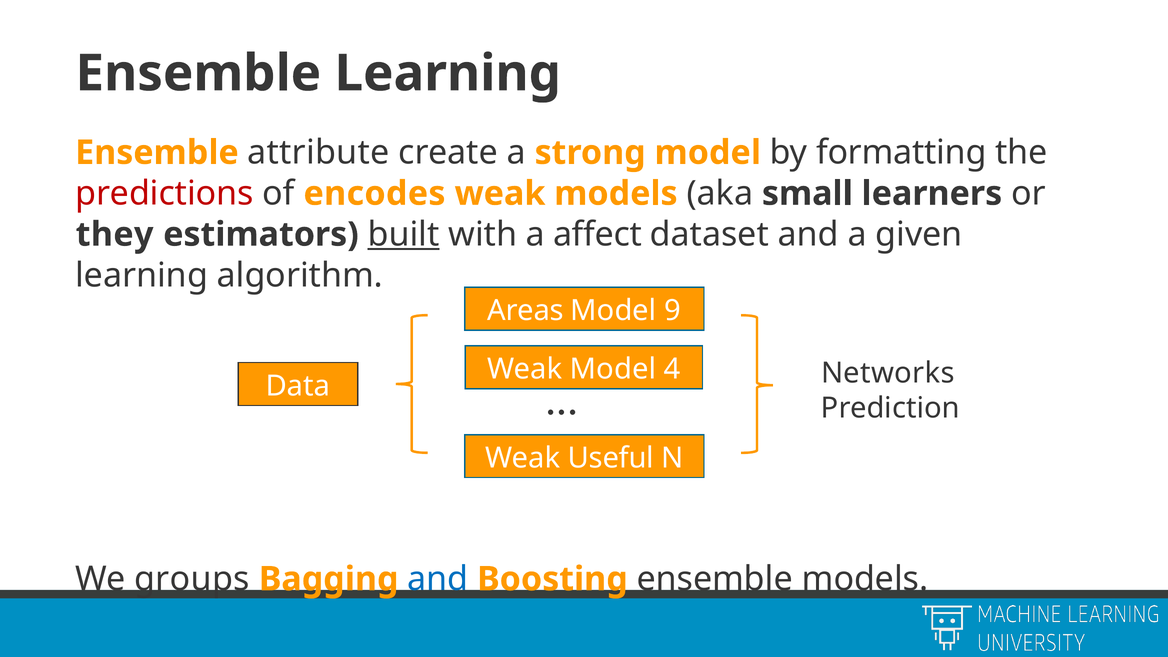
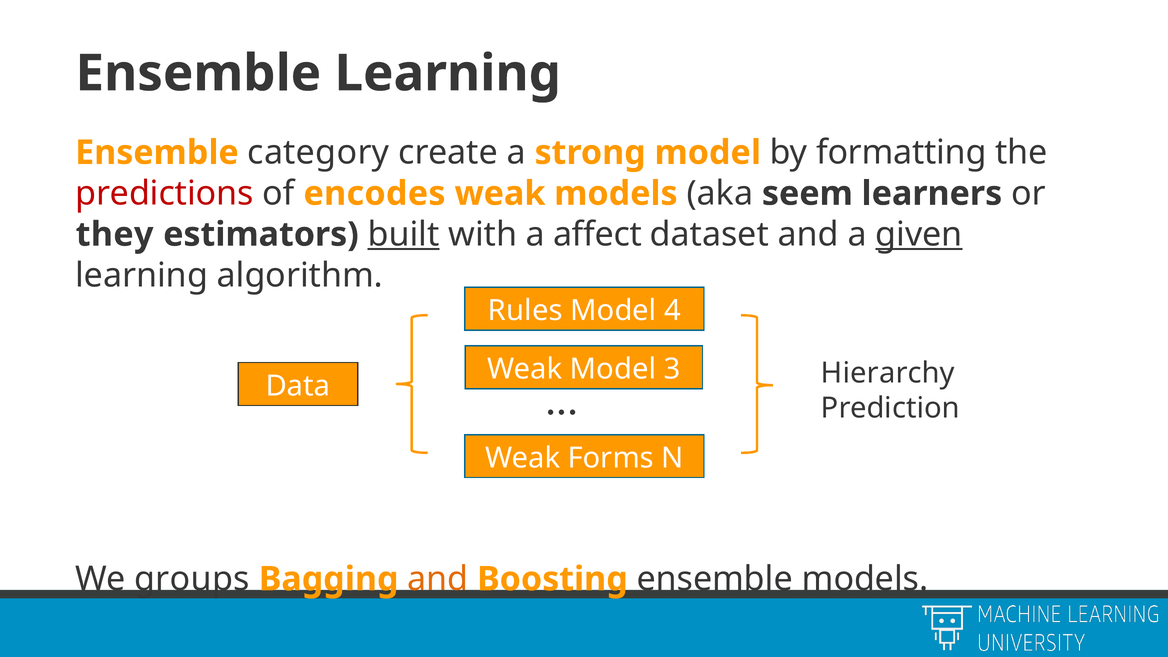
attribute: attribute -> category (318, 153)
small: small -> seem (807, 194)
given underline: none -> present (919, 234)
Areas: Areas -> Rules (525, 311)
9: 9 -> 4 (672, 311)
4: 4 -> 3 (672, 369)
Networks: Networks -> Hierarchy (888, 373)
Useful: Useful -> Forms (611, 458)
and colour: blue -> orange (438, 579)
